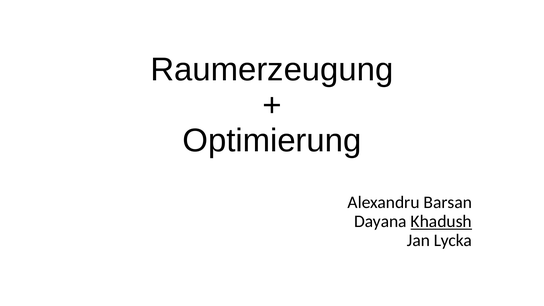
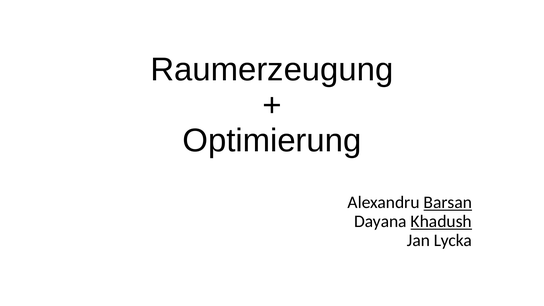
Barsan underline: none -> present (448, 203)
